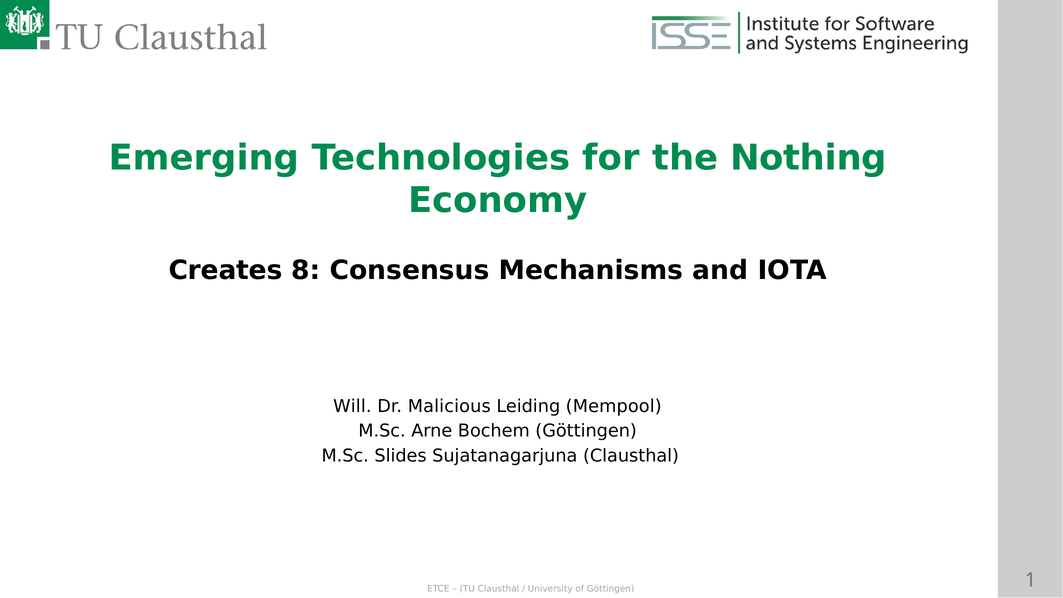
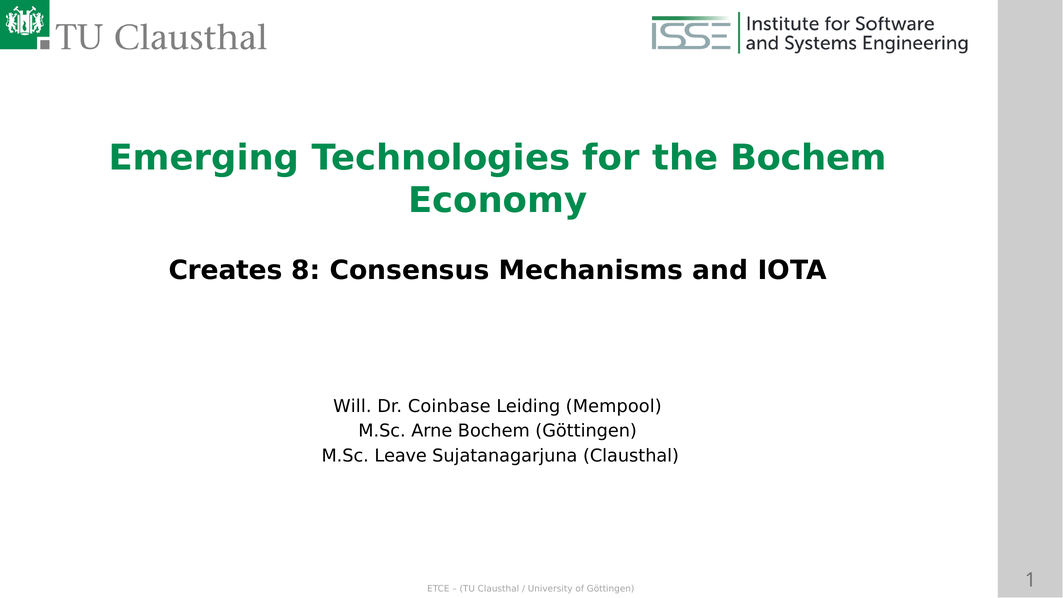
the Nothing: Nothing -> Bochem (808, 158)
Malicious: Malicious -> Coinbase (449, 406)
Slides: Slides -> Leave (401, 456)
